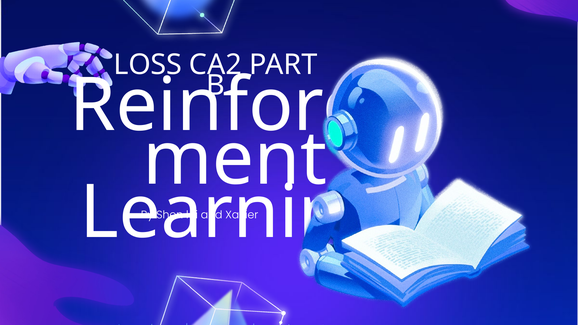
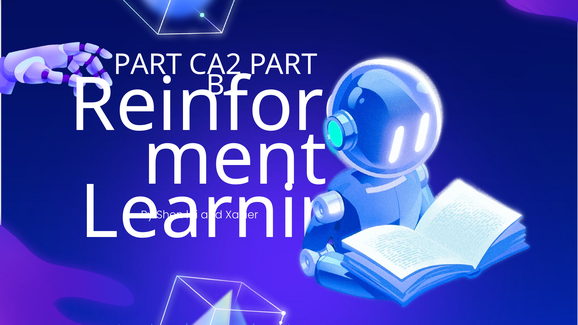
LOSS: LOSS -> PART (148, 65)
